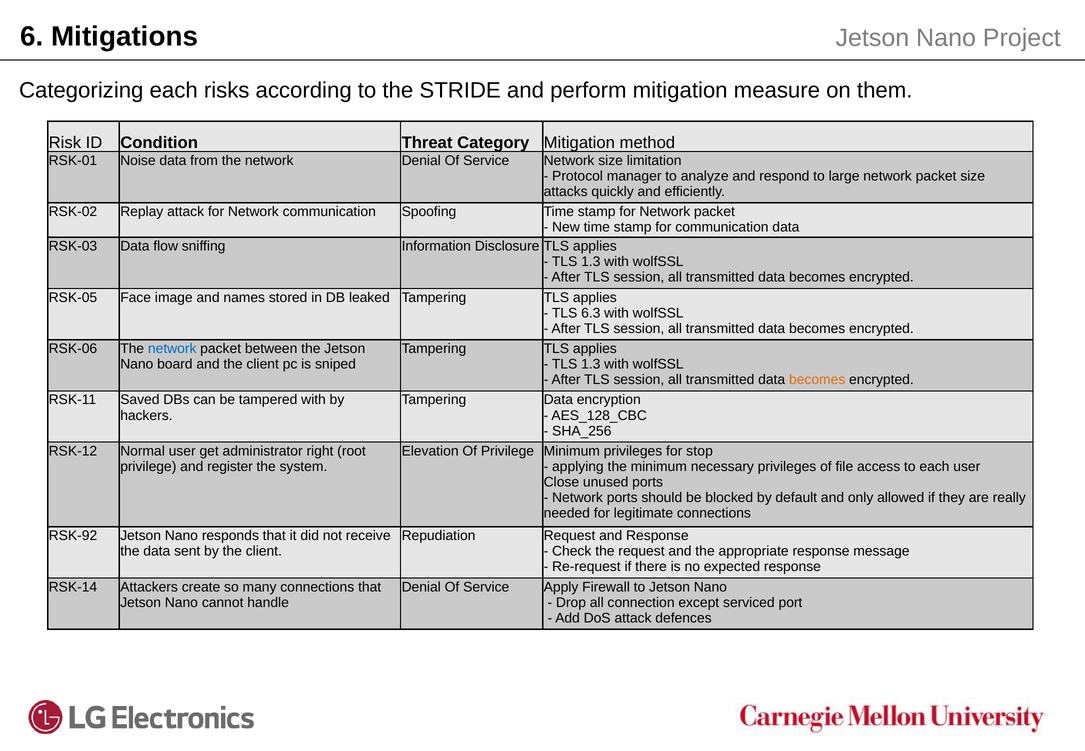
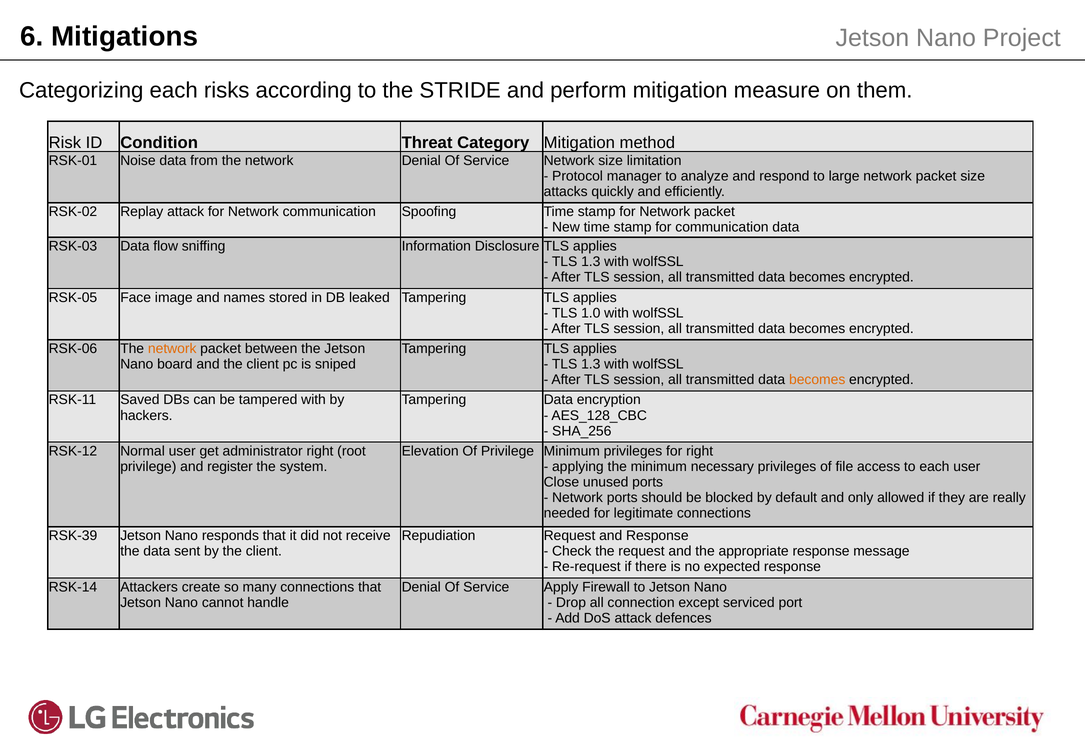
6.3: 6.3 -> 1.0 (591, 313)
network colour: blue -> orange (172, 349)
for stop: stop -> right (700, 451)
RSK-92: RSK-92 -> RSK-39 (73, 536)
